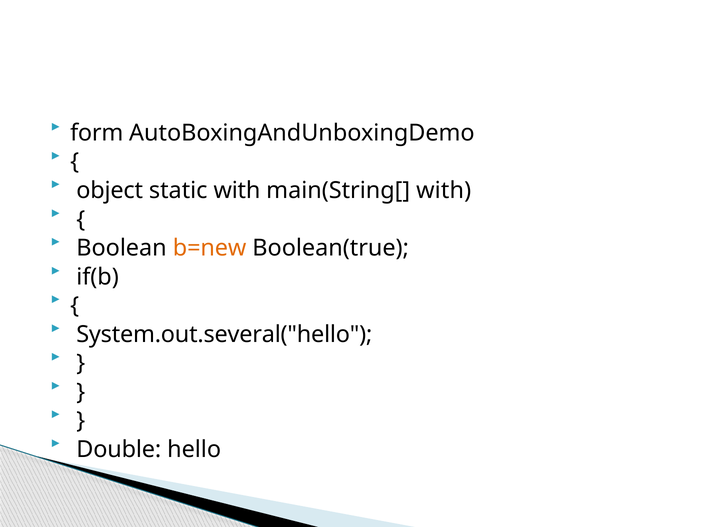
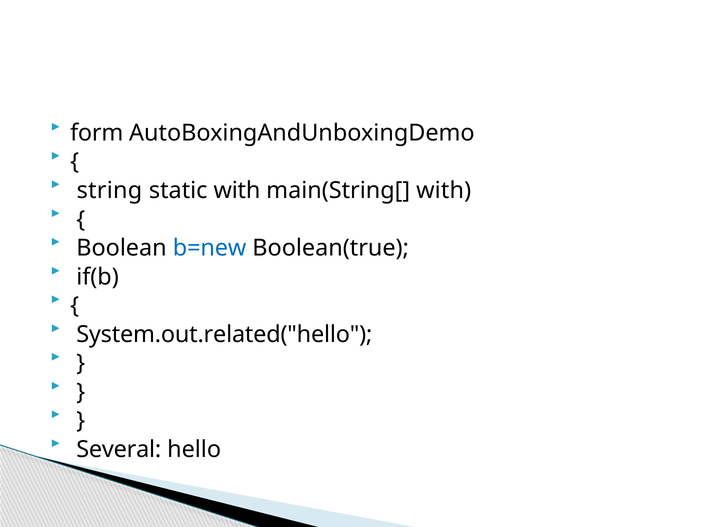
object: object -> string (109, 191)
b=new colour: orange -> blue (210, 248)
System.out.several("hello: System.out.several("hello -> System.out.related("hello (224, 335)
Double: Double -> Several (119, 450)
